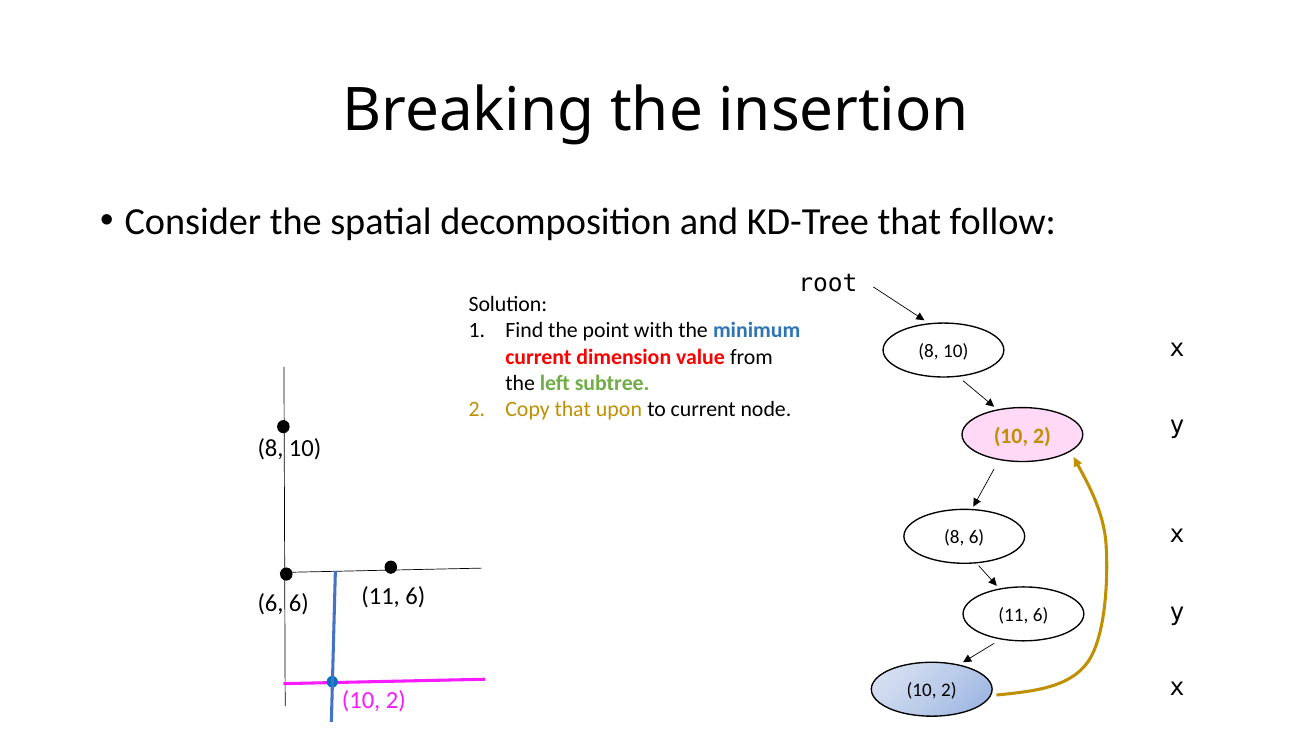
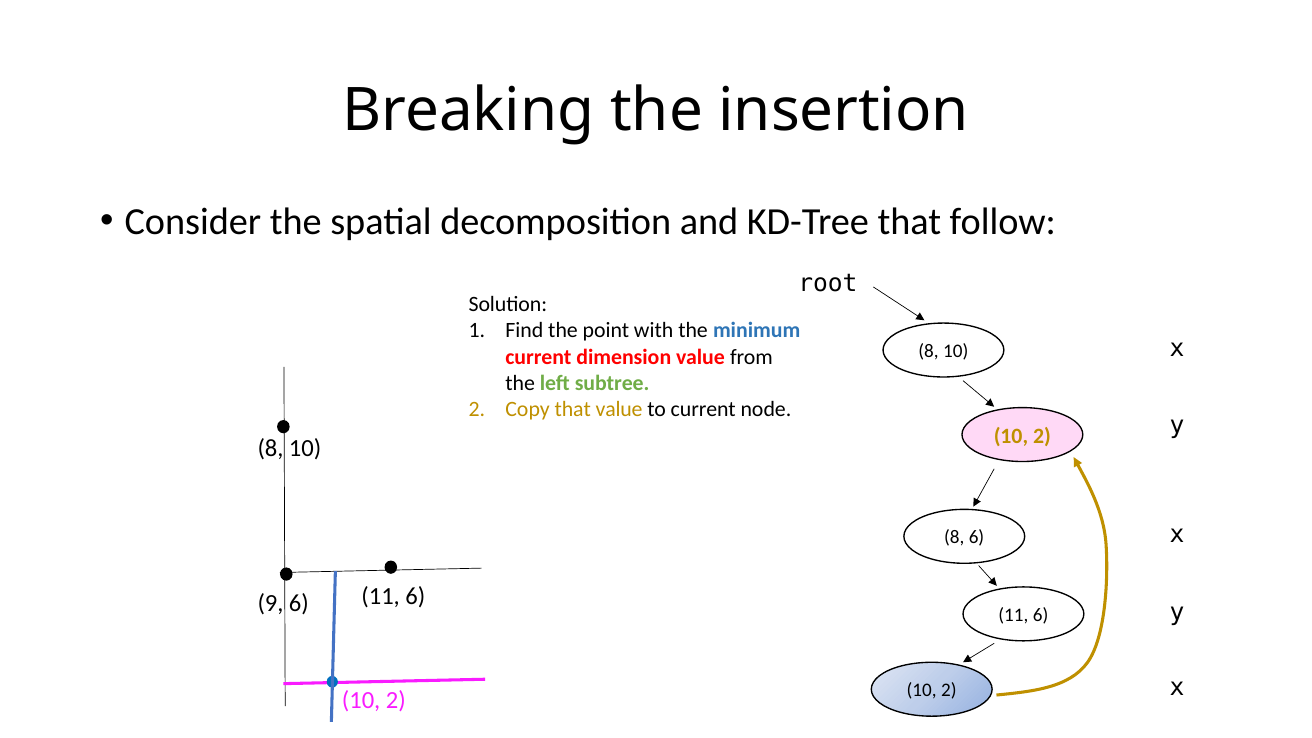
that upon: upon -> value (619, 409)
6: 6 -> 9 (271, 603)
